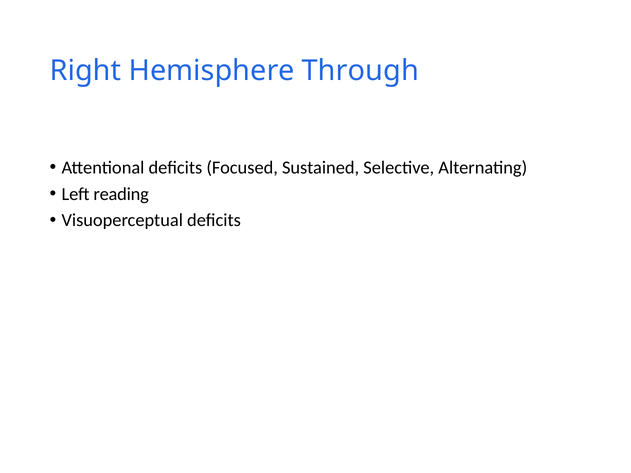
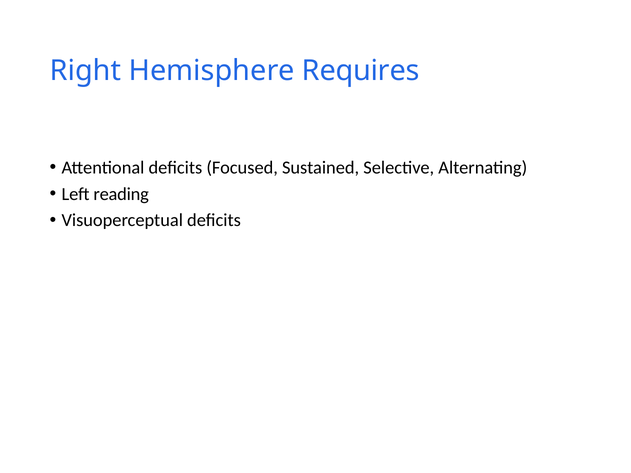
Through: Through -> Requires (361, 71)
